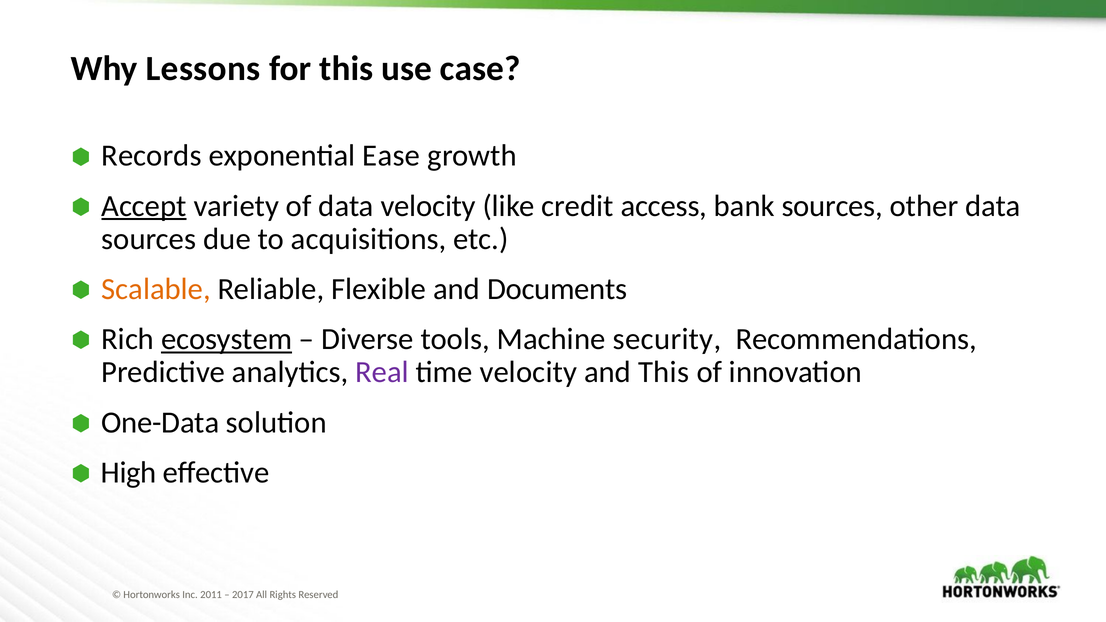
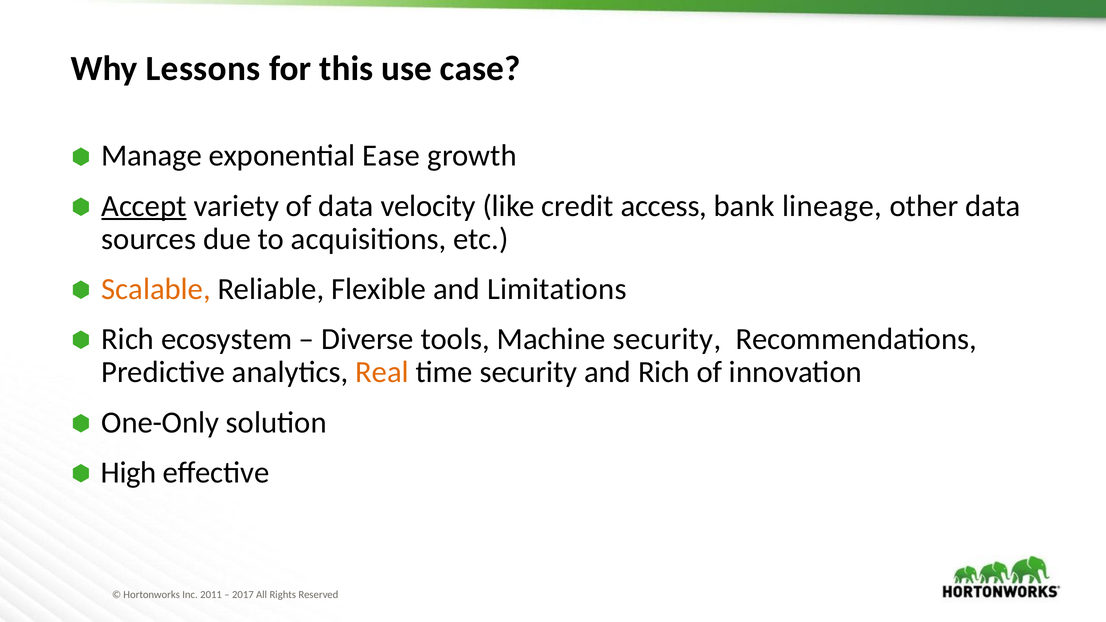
Records: Records -> Manage (152, 156)
bank sources: sources -> lineage (832, 206)
Documents: Documents -> Limitations (557, 289)
ecosystem underline: present -> none (227, 339)
Real colour: purple -> orange (382, 372)
time velocity: velocity -> security (528, 372)
and This: This -> Rich (664, 372)
One-Data: One-Data -> One-Only (160, 423)
